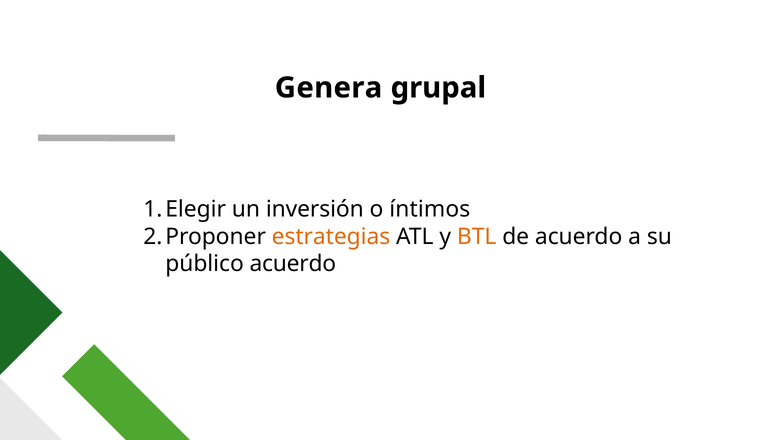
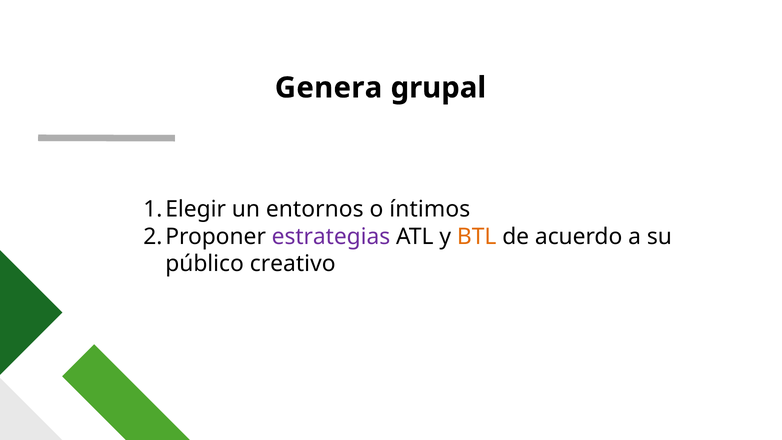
inversión: inversión -> entornos (315, 209)
estrategias colour: orange -> purple (331, 236)
público acuerdo: acuerdo -> creativo (293, 264)
